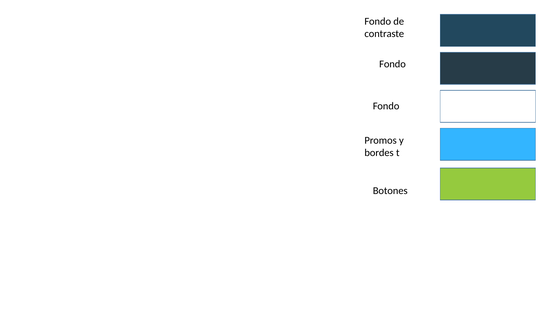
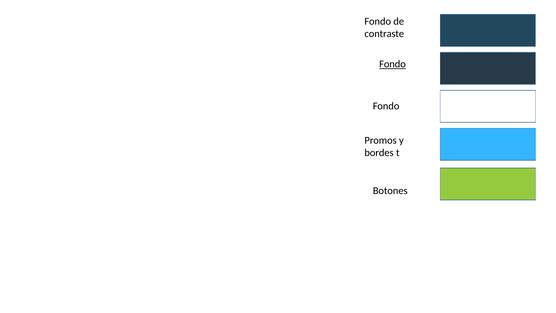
Fondo underline: none -> present (392, 64)
